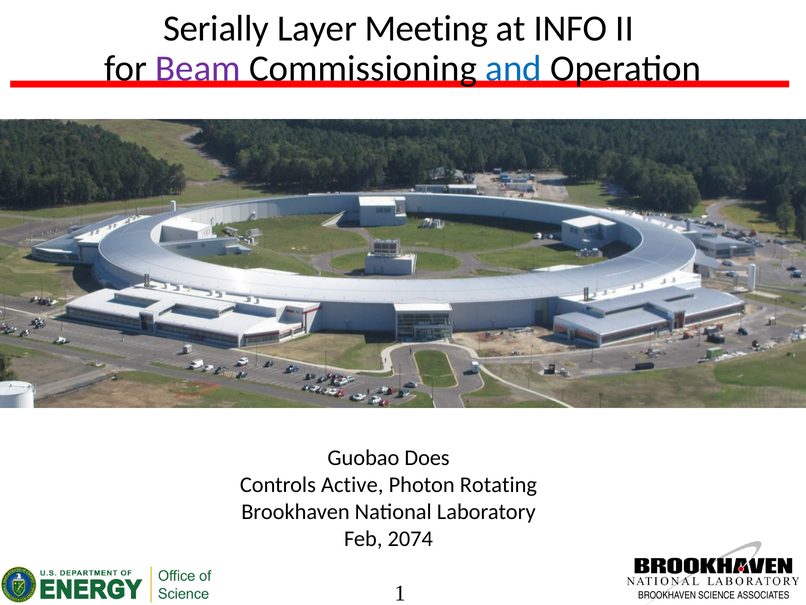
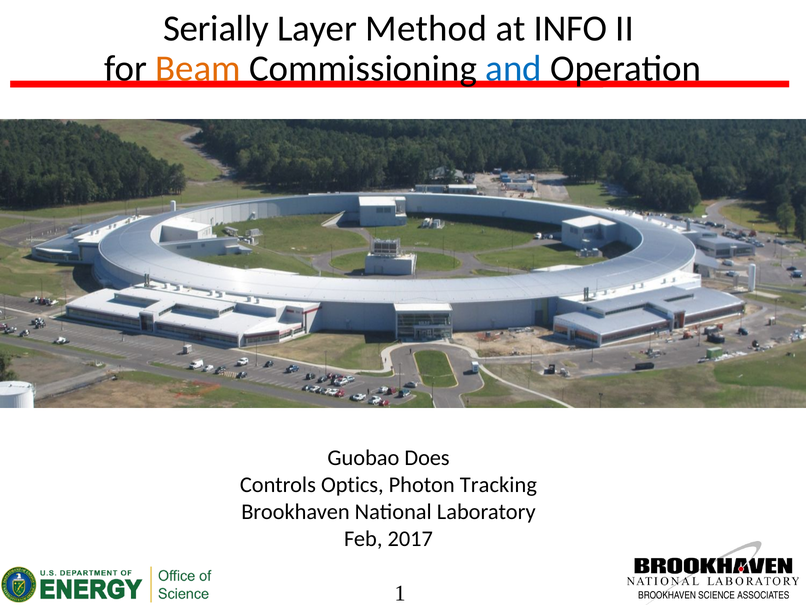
Meeting: Meeting -> Method (426, 29)
Beam colour: purple -> orange (198, 69)
Active: Active -> Optics (352, 485)
Rotating: Rotating -> Tracking (498, 485)
2074: 2074 -> 2017 (410, 538)
